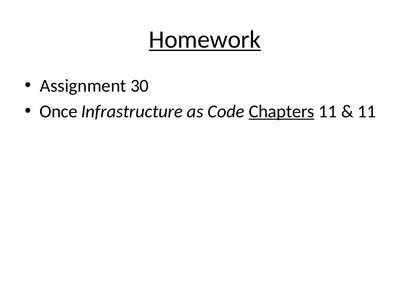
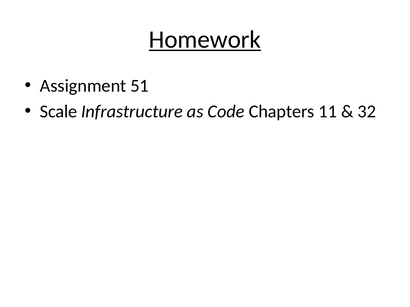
30: 30 -> 51 (140, 86)
Once: Once -> Scale (59, 112)
Chapters underline: present -> none (282, 112)
11: 11 -> 32 (367, 112)
